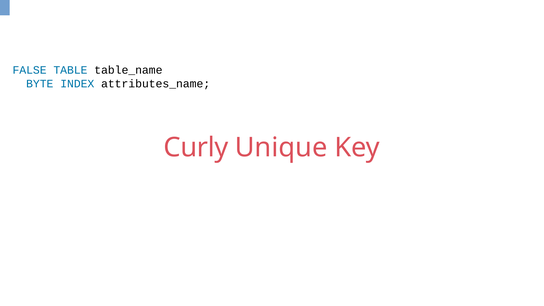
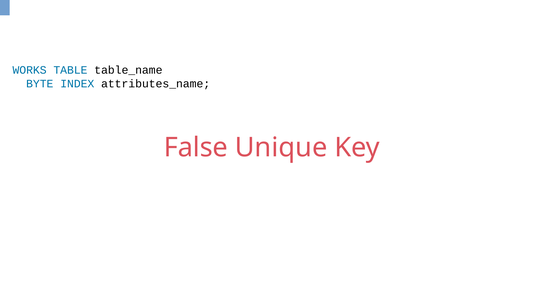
FALSE: FALSE -> WORKS (30, 70)
Curly: Curly -> False (196, 148)
